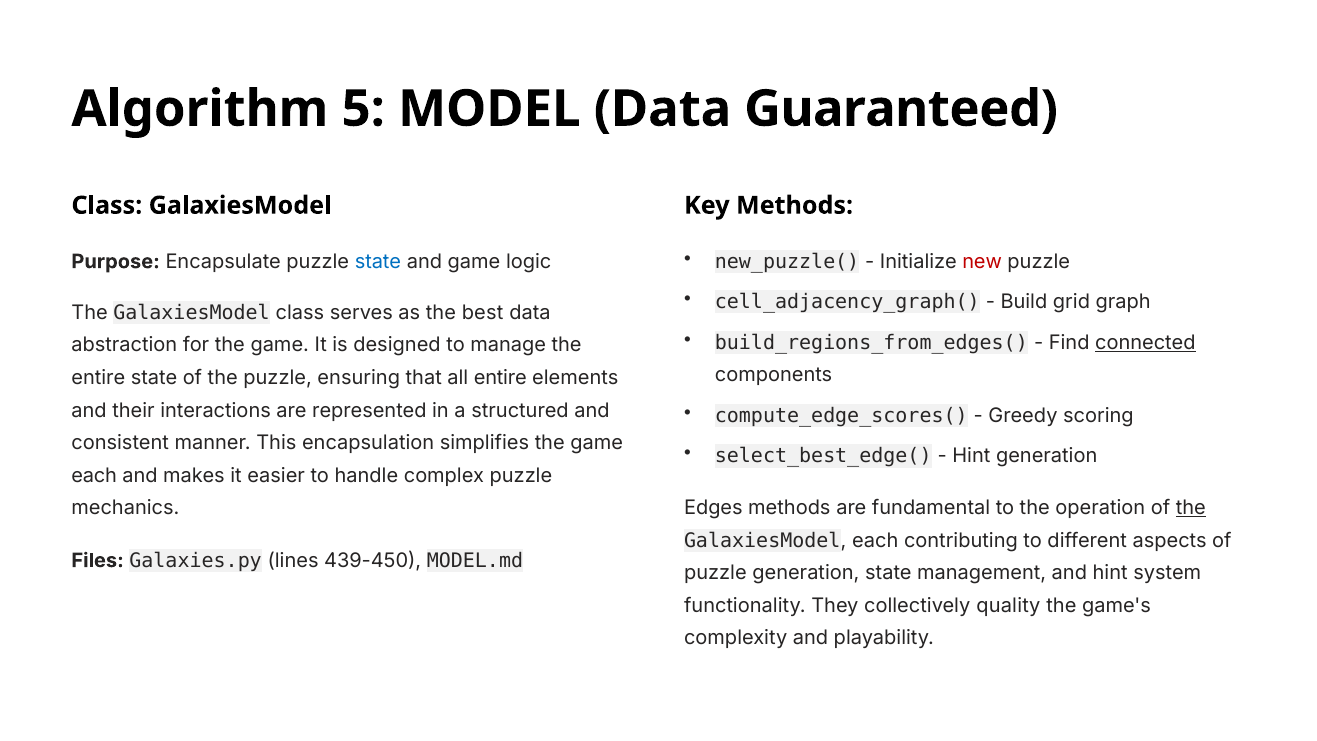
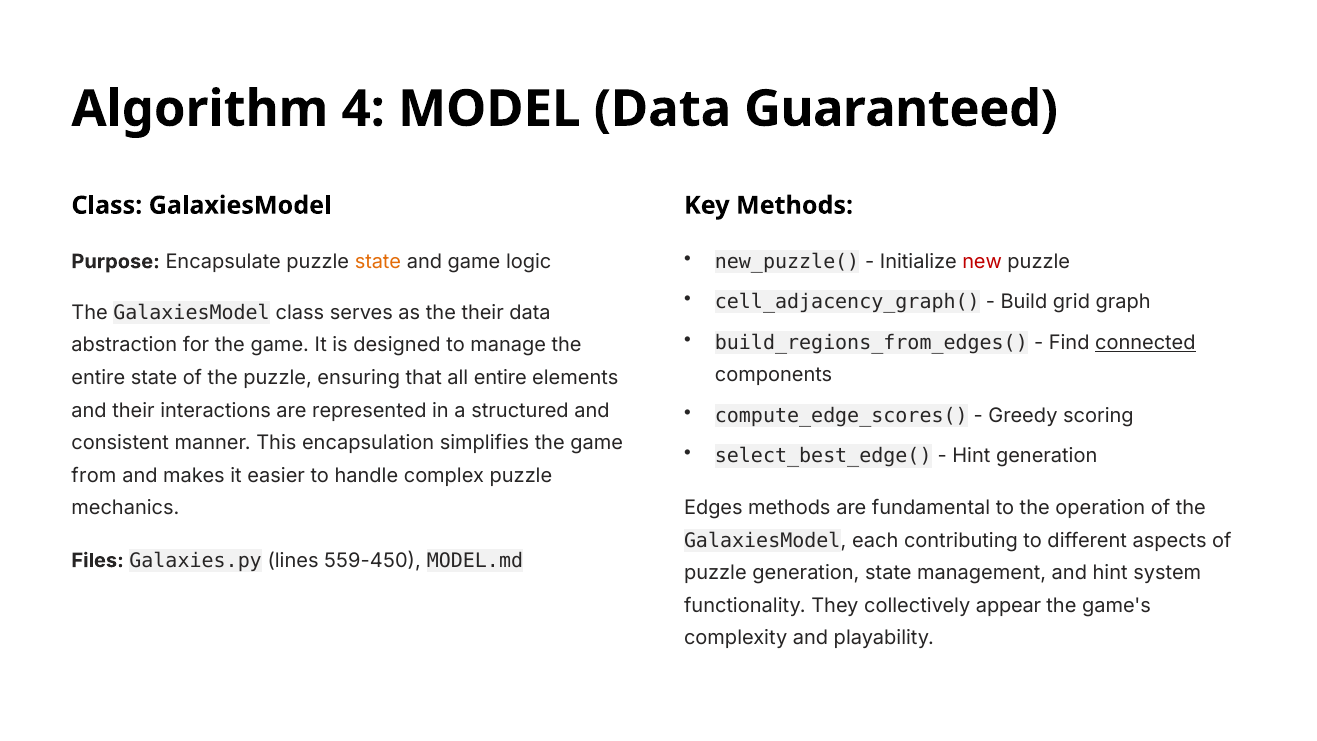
5: 5 -> 4 (363, 109)
state colour: blue -> orange (378, 262)
the best: best -> their (483, 313)
each: each -> from (94, 475)
the underline: present -> none (1191, 508)
439-450: 439-450 -> 559-450 (373, 560)
quality: quality -> appear (1009, 606)
